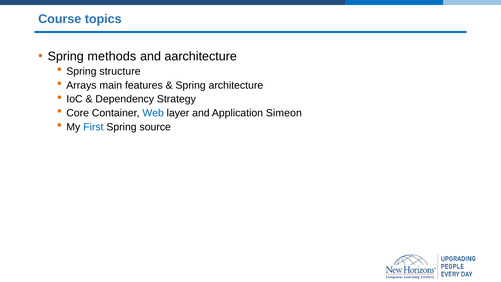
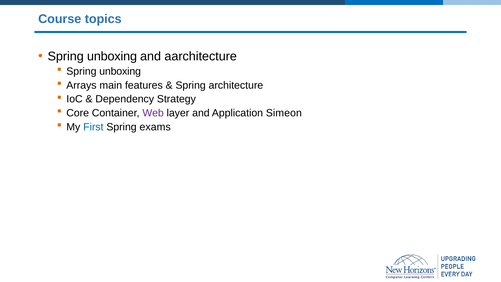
methods: methods -> unboxing (112, 56)
structure: structure -> unboxing (120, 71)
Web colour: blue -> purple (153, 113)
source: source -> exams (155, 127)
